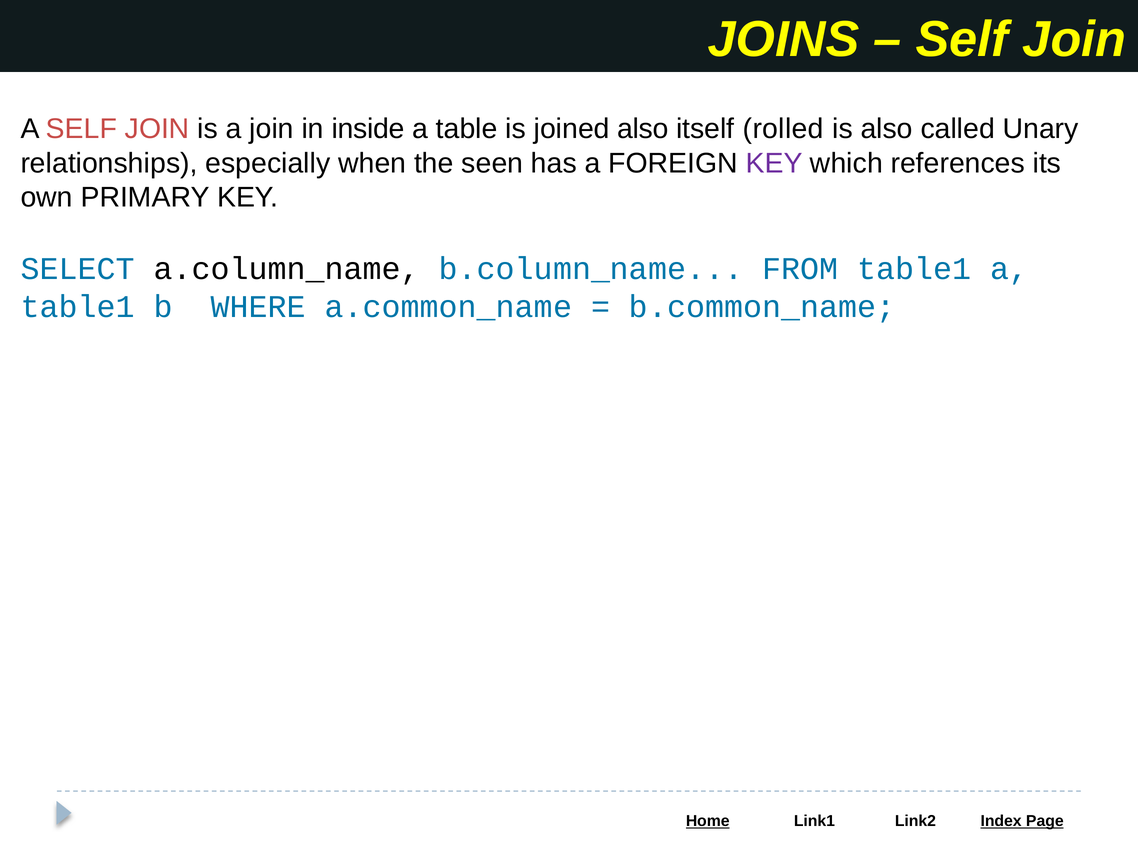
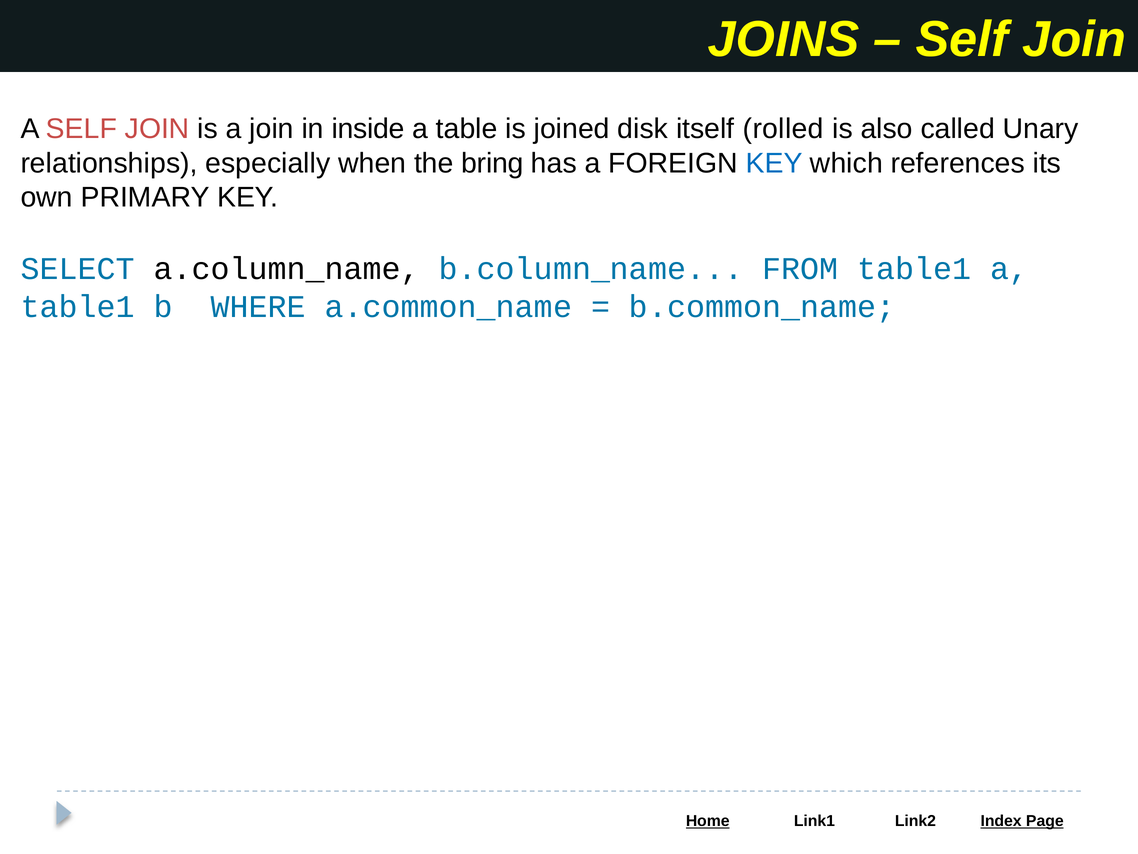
joined also: also -> disk (643, 129)
seen: seen -> bring (492, 163)
KEY colour: purple -> blue (774, 163)
